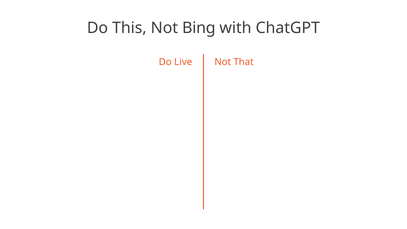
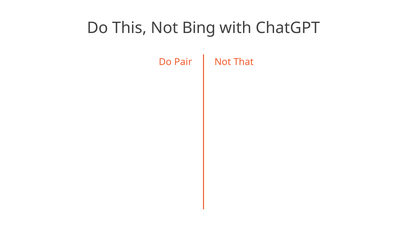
Live: Live -> Pair (183, 62)
